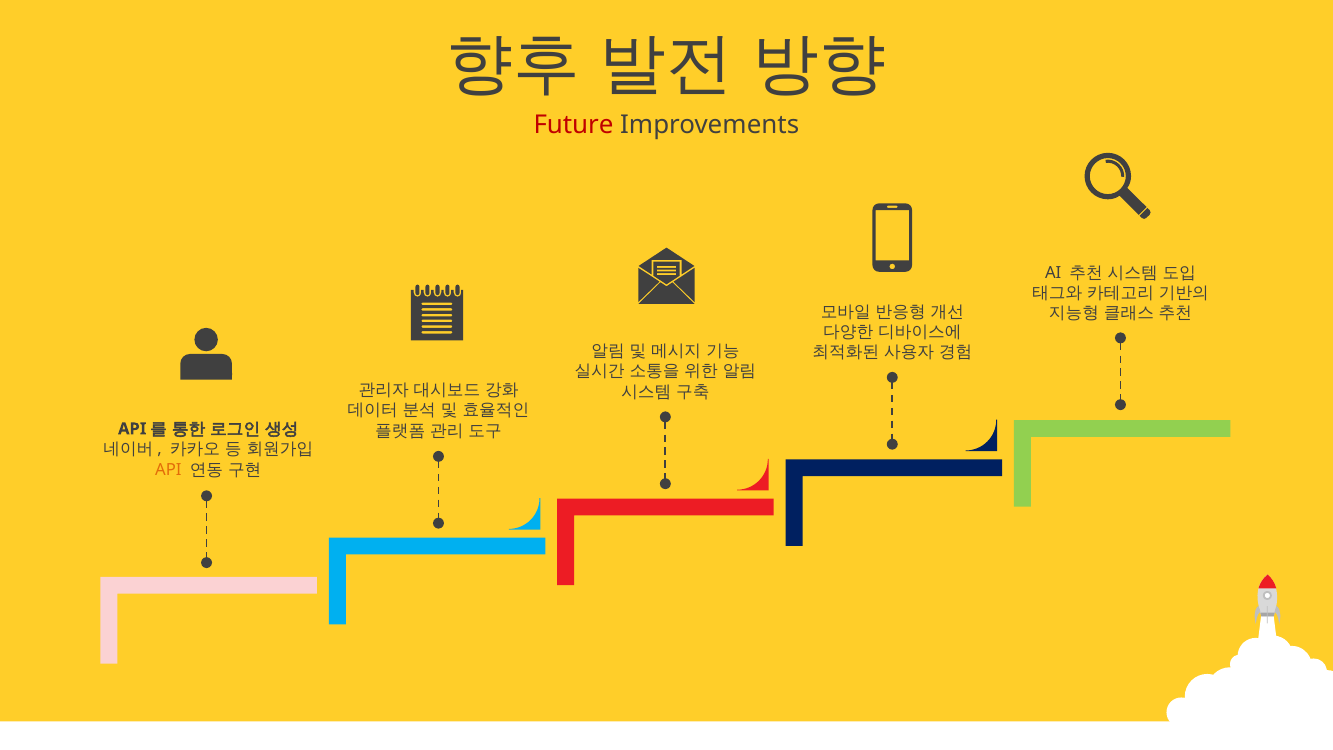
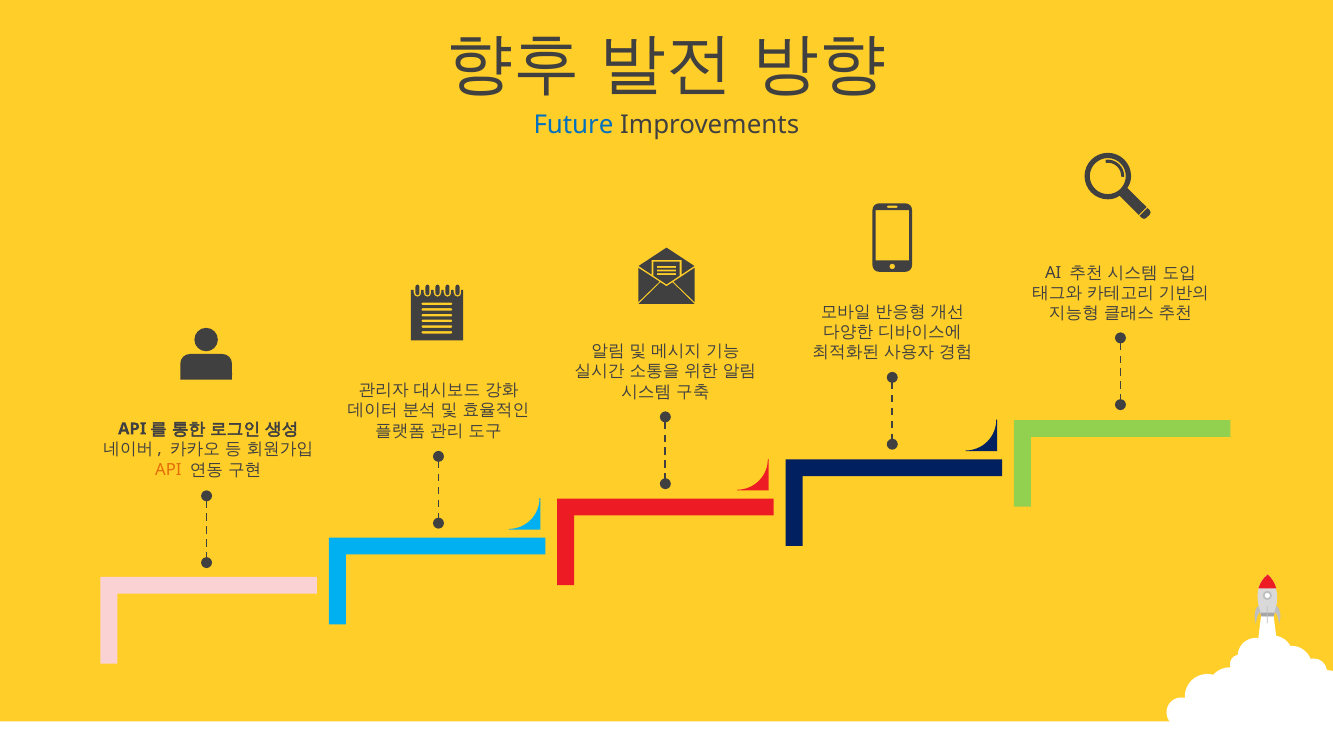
Future colour: red -> blue (574, 125)
